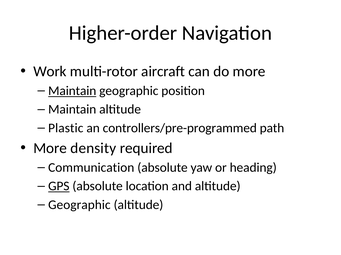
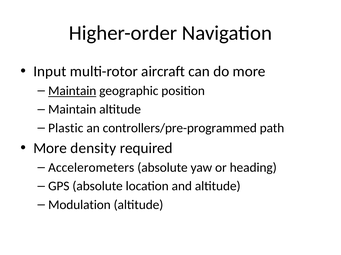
Work: Work -> Input (50, 72)
Communication: Communication -> Accelerometers (91, 168)
GPS underline: present -> none (59, 187)
Geographic: Geographic -> Modulation (79, 205)
